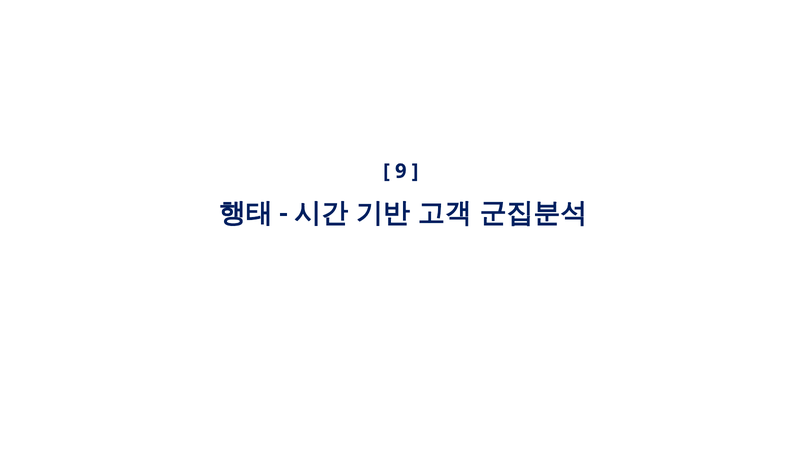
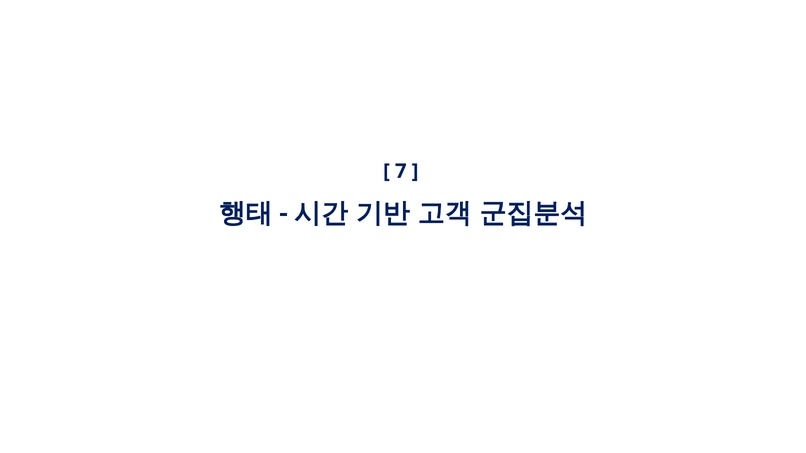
9: 9 -> 7 (401, 171)
